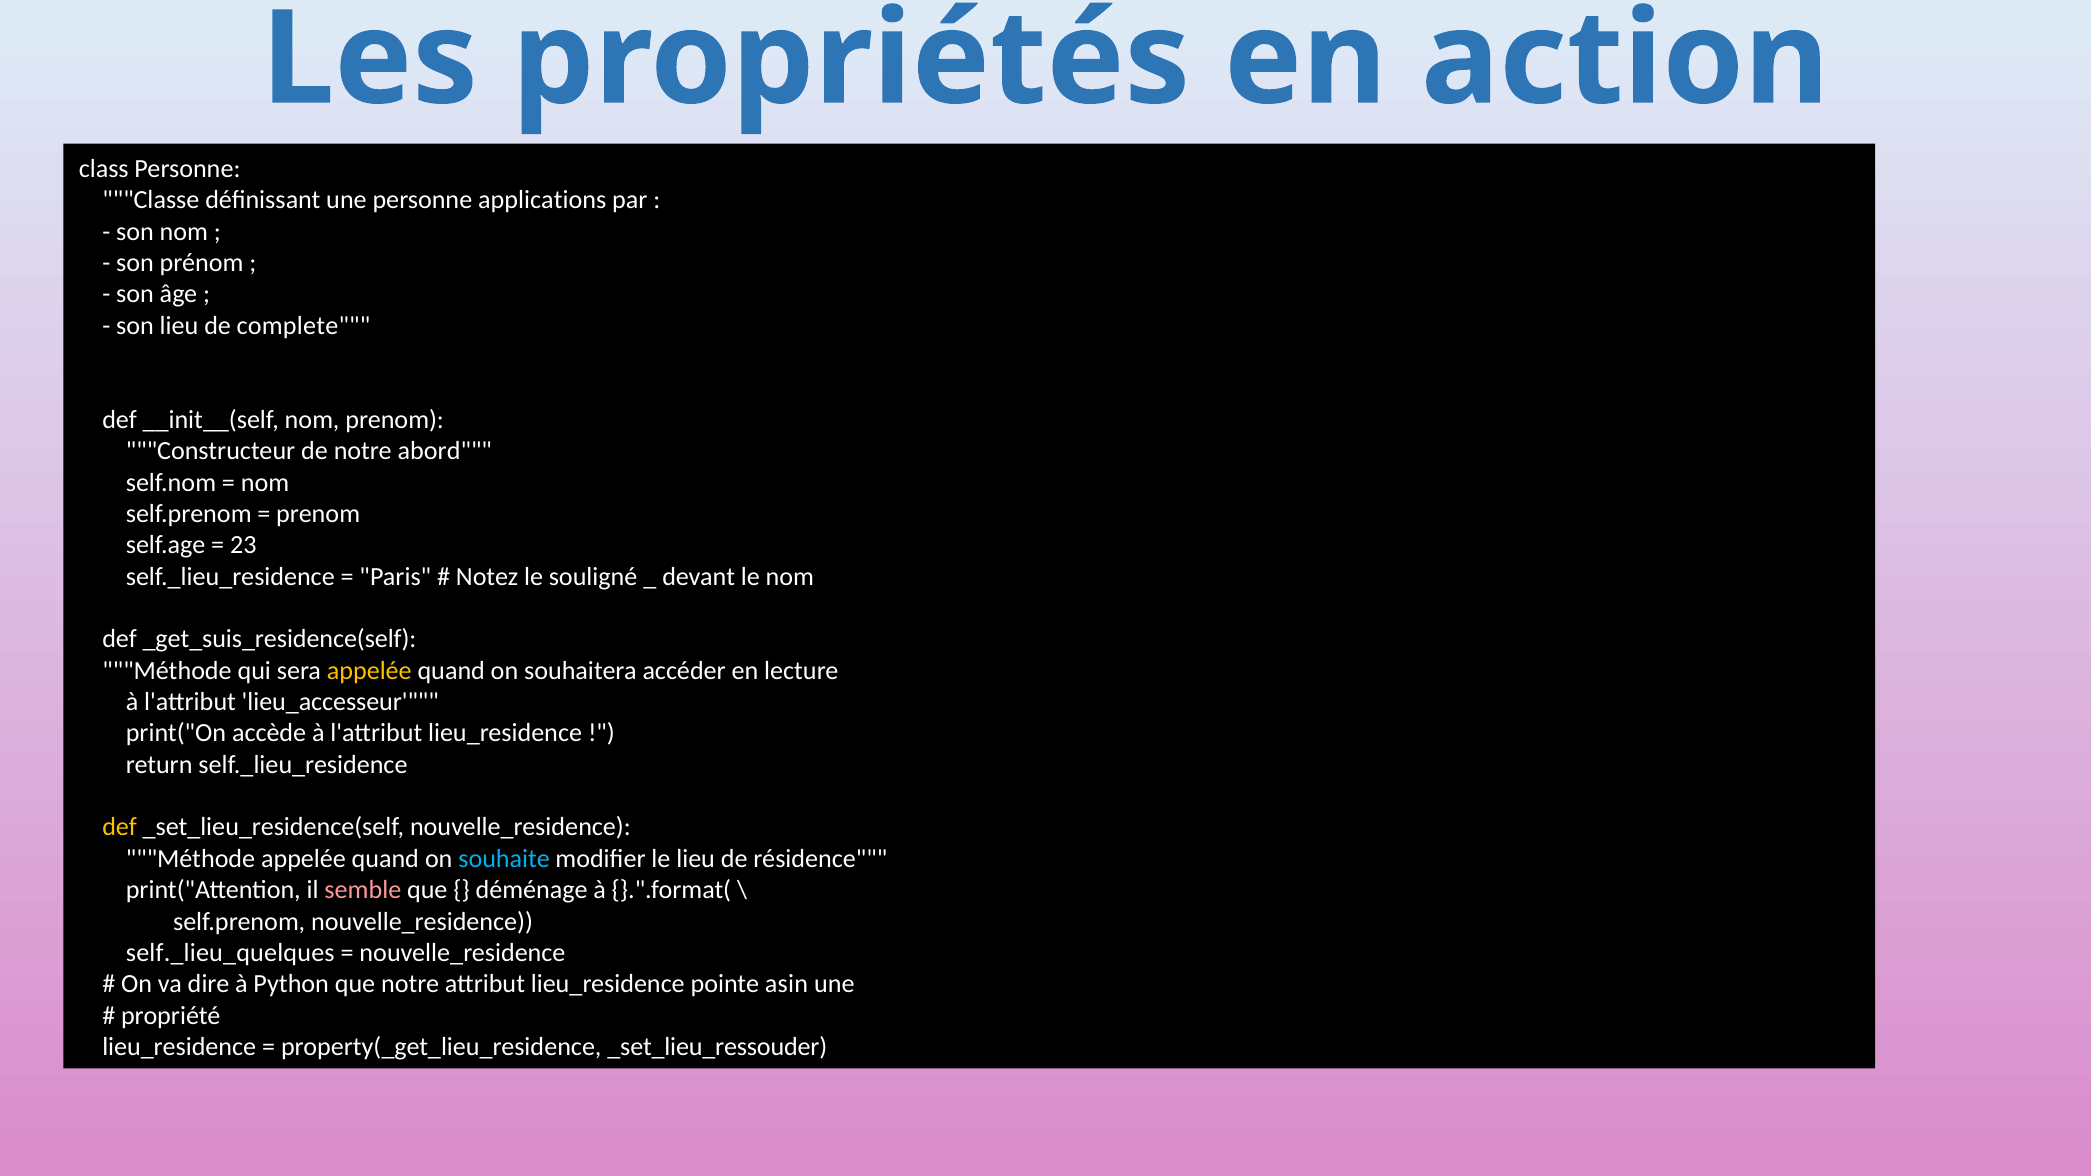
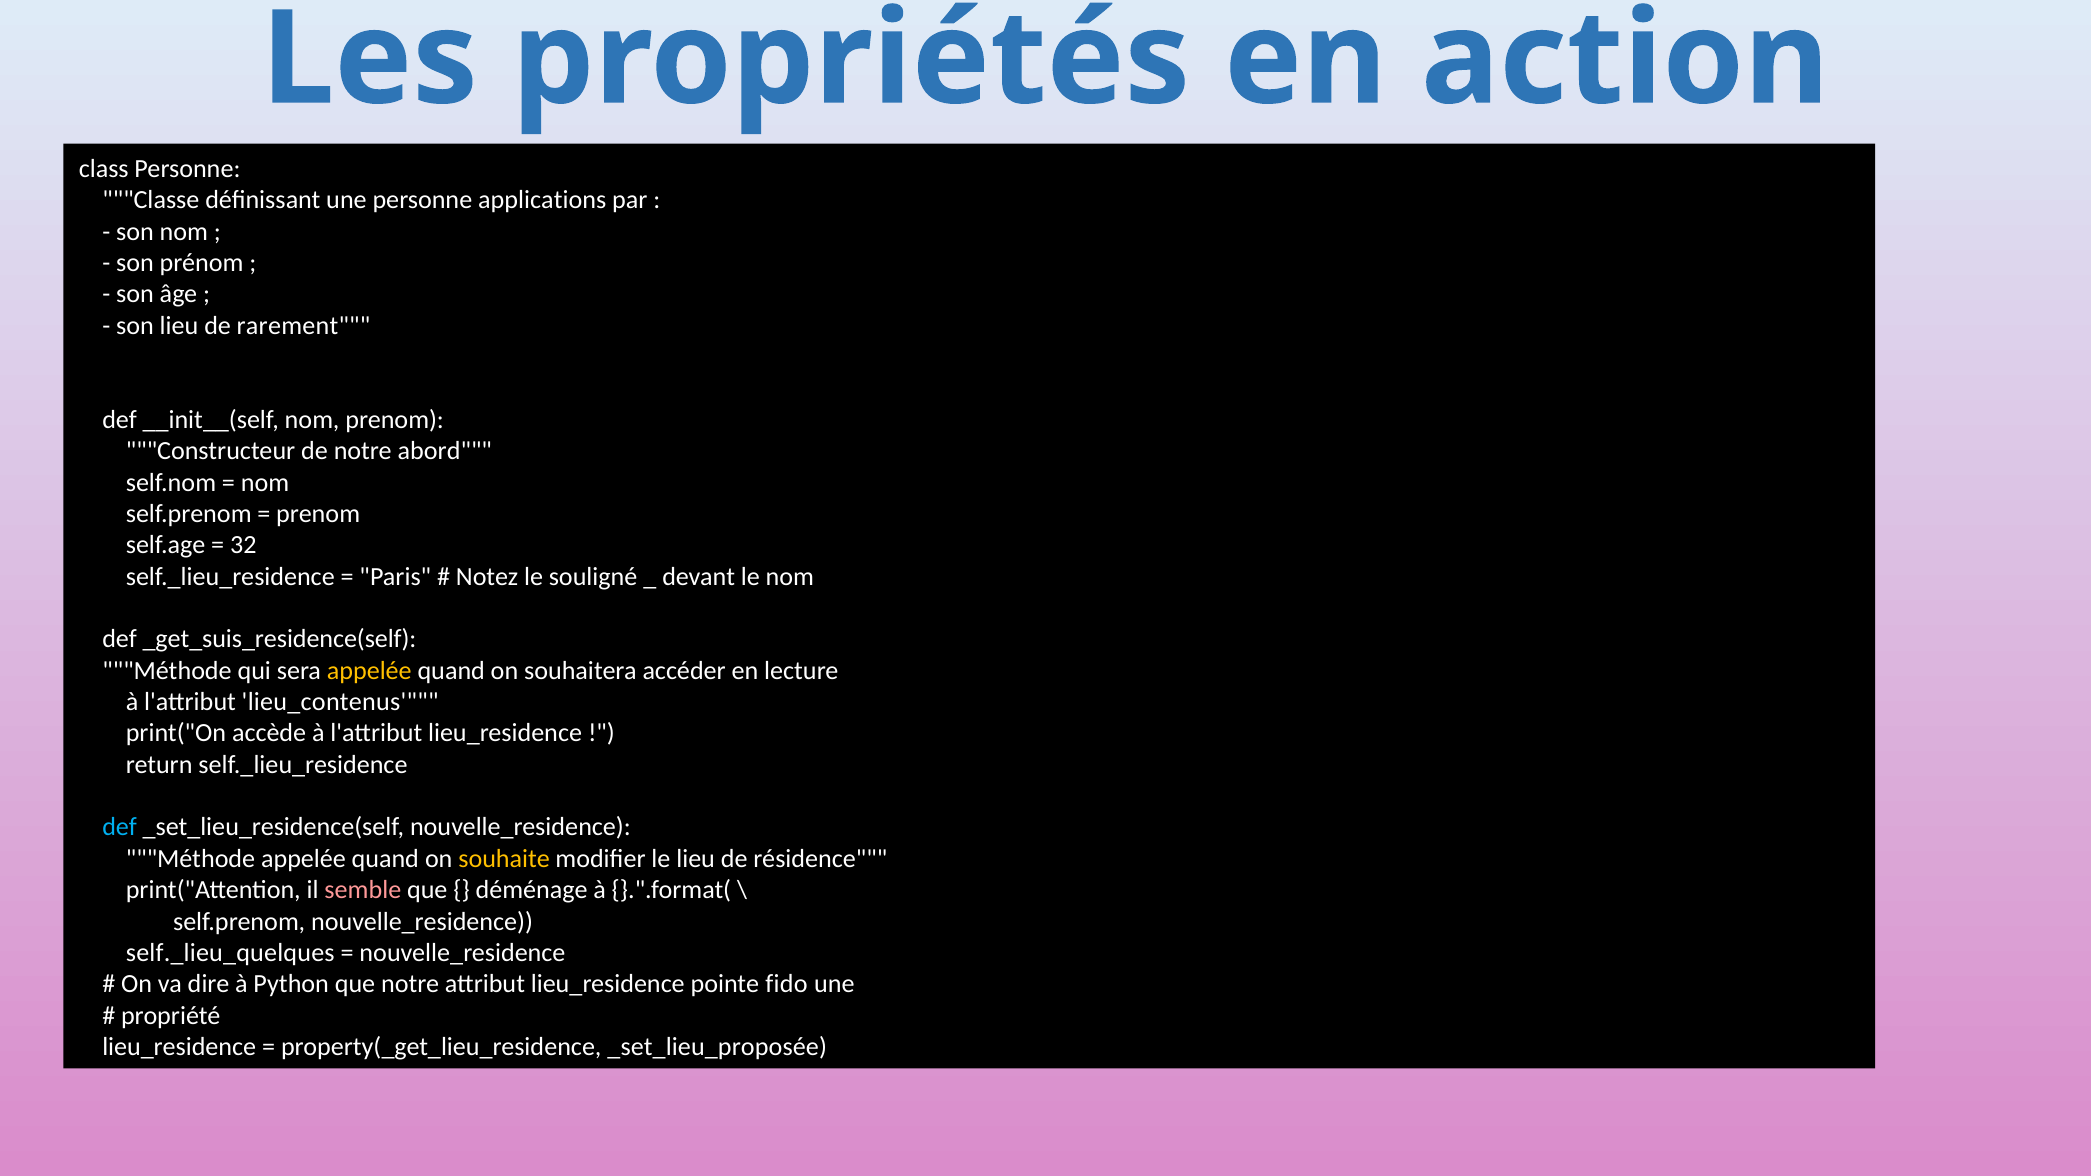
complete: complete -> rarement (303, 326)
23: 23 -> 32 (243, 545)
lieu_accesseur: lieu_accesseur -> lieu_contenus (340, 702)
def colour: yellow -> light blue (120, 827)
souhaite colour: light blue -> yellow (504, 859)
asin: asin -> fido (786, 984)
_set_lieu_ressouder: _set_lieu_ressouder -> _set_lieu_proposée (717, 1047)
